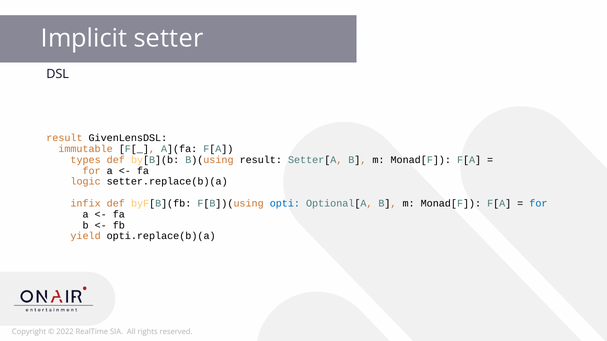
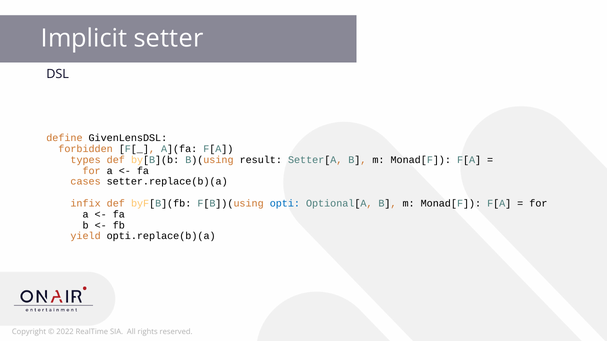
result: result -> define (64, 138)
immutable: immutable -> forbidden (86, 149)
logic: logic -> cases (86, 182)
for colour: blue -> black (538, 204)
